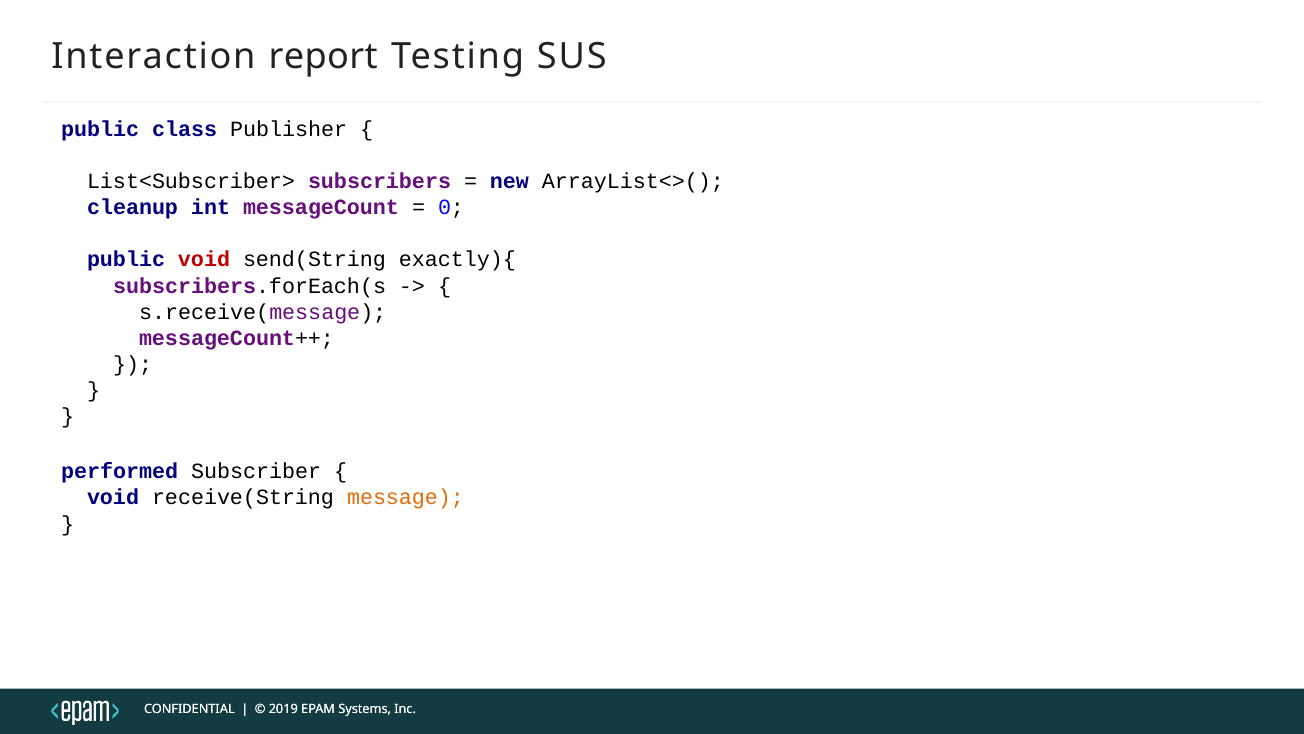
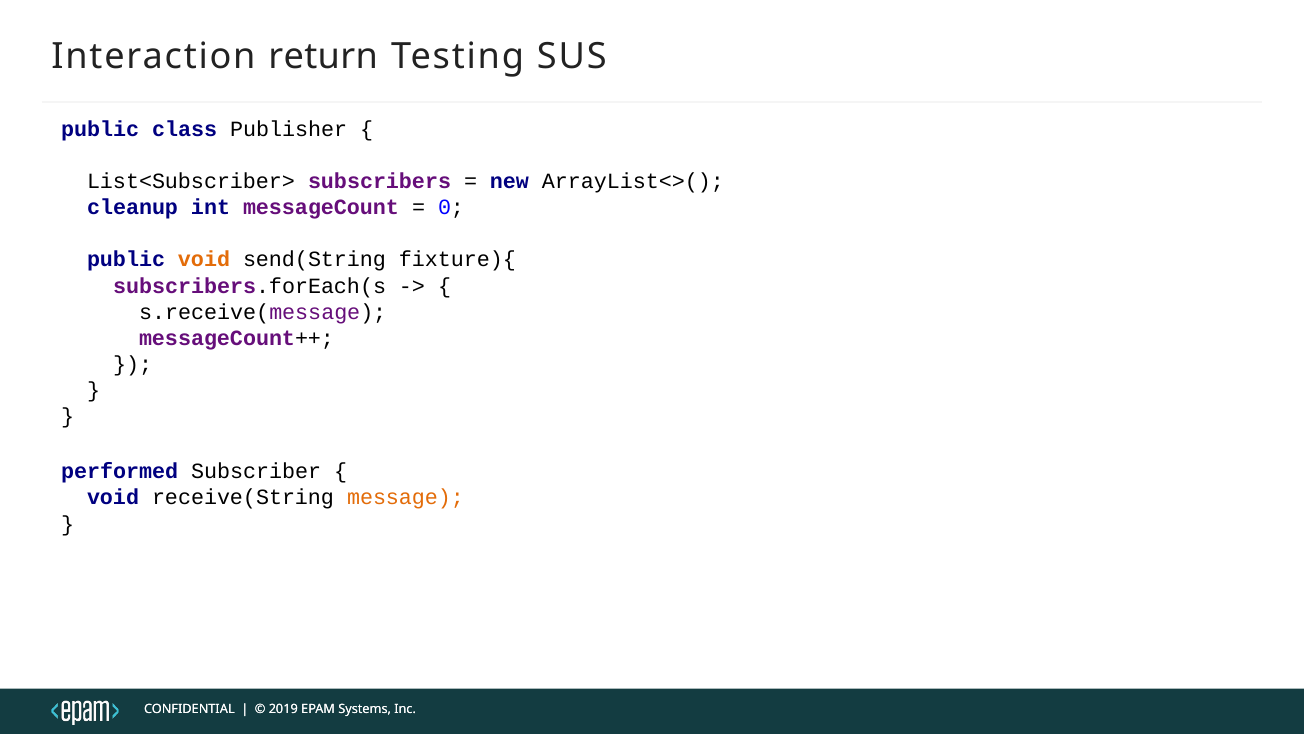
report: report -> return (323, 57)
void colour: red -> orange (204, 260)
exactly){: exactly){ -> fixture){ (457, 260)
